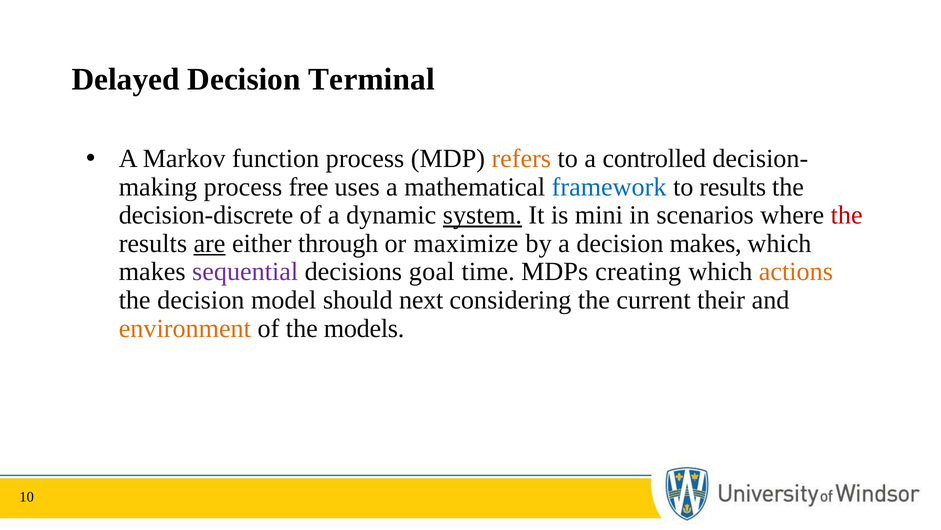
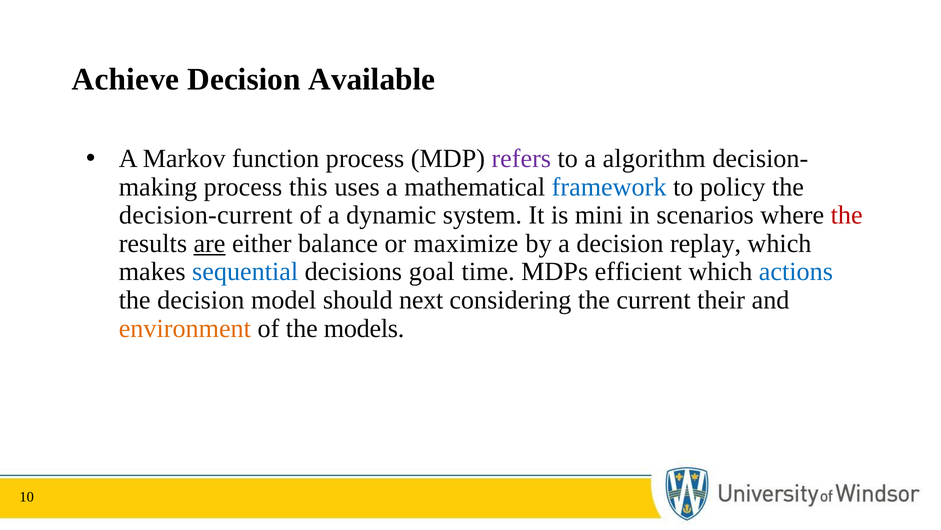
Delayed: Delayed -> Achieve (126, 79)
Terminal: Terminal -> Available (372, 79)
refers colour: orange -> purple (521, 158)
controlled: controlled -> algorithm (654, 158)
free: free -> this (308, 187)
to results: results -> policy (733, 187)
decision-discrete: decision-discrete -> decision-current (206, 215)
system underline: present -> none (482, 215)
through: through -> balance (338, 243)
decision makes: makes -> replay (706, 243)
sequential colour: purple -> blue (245, 271)
creating: creating -> efficient (638, 271)
actions colour: orange -> blue (796, 271)
